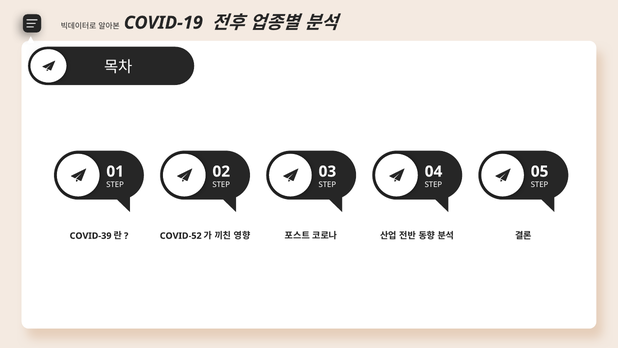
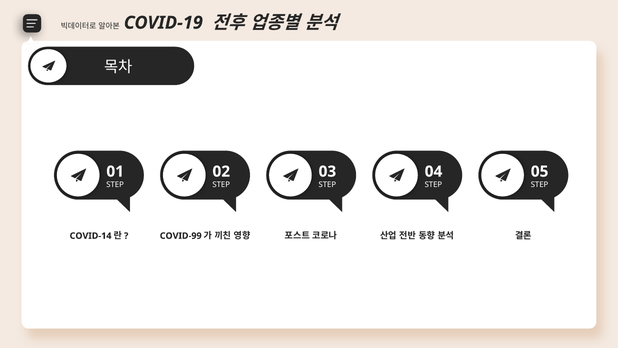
COVID-39: COVID-39 -> COVID-14 (91, 236)
COVID-52: COVID-52 -> COVID-99 (181, 236)
